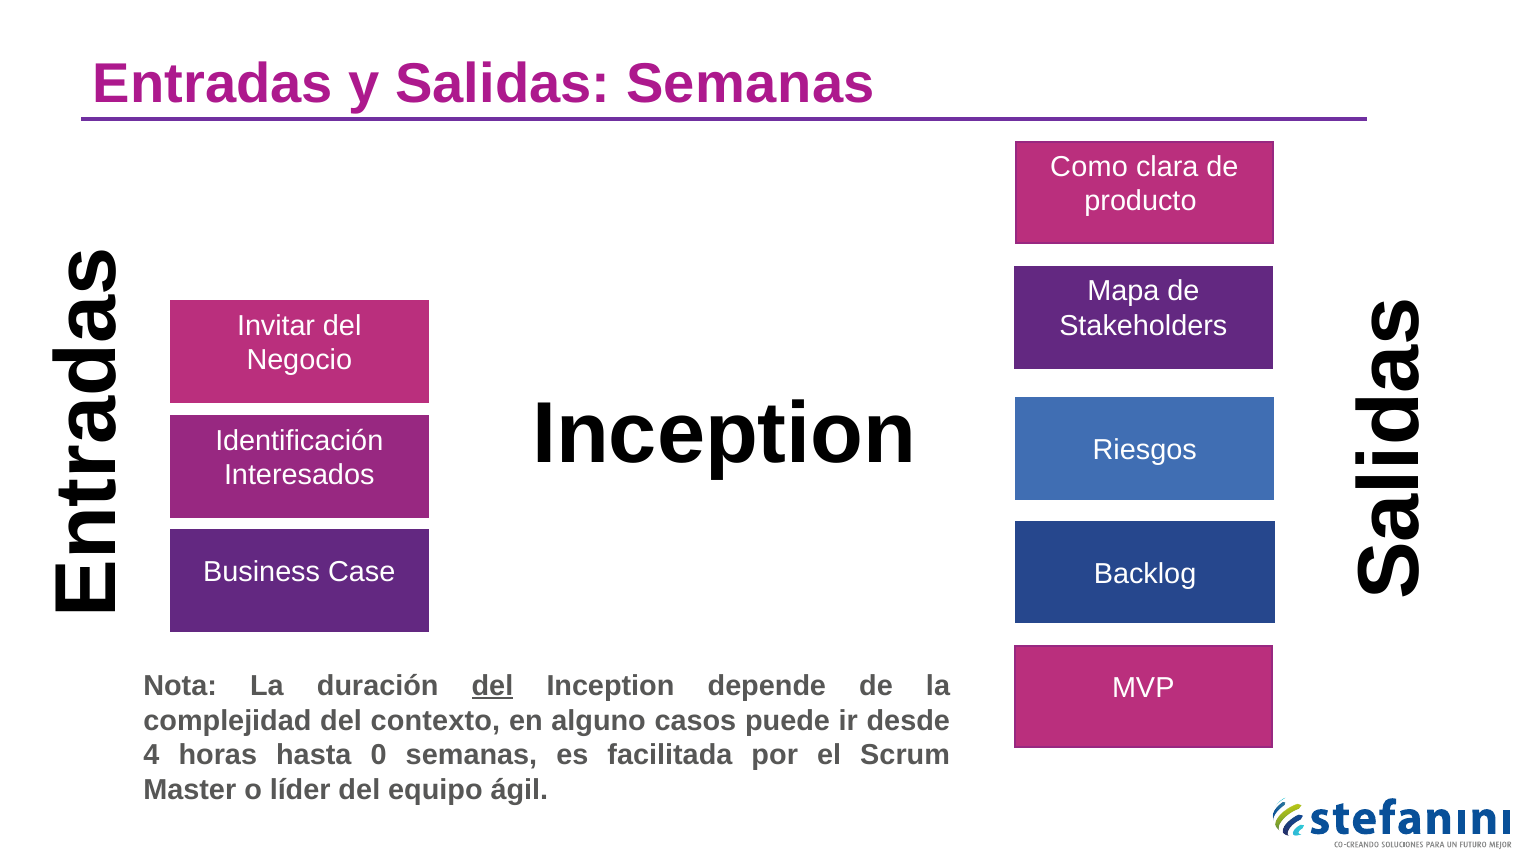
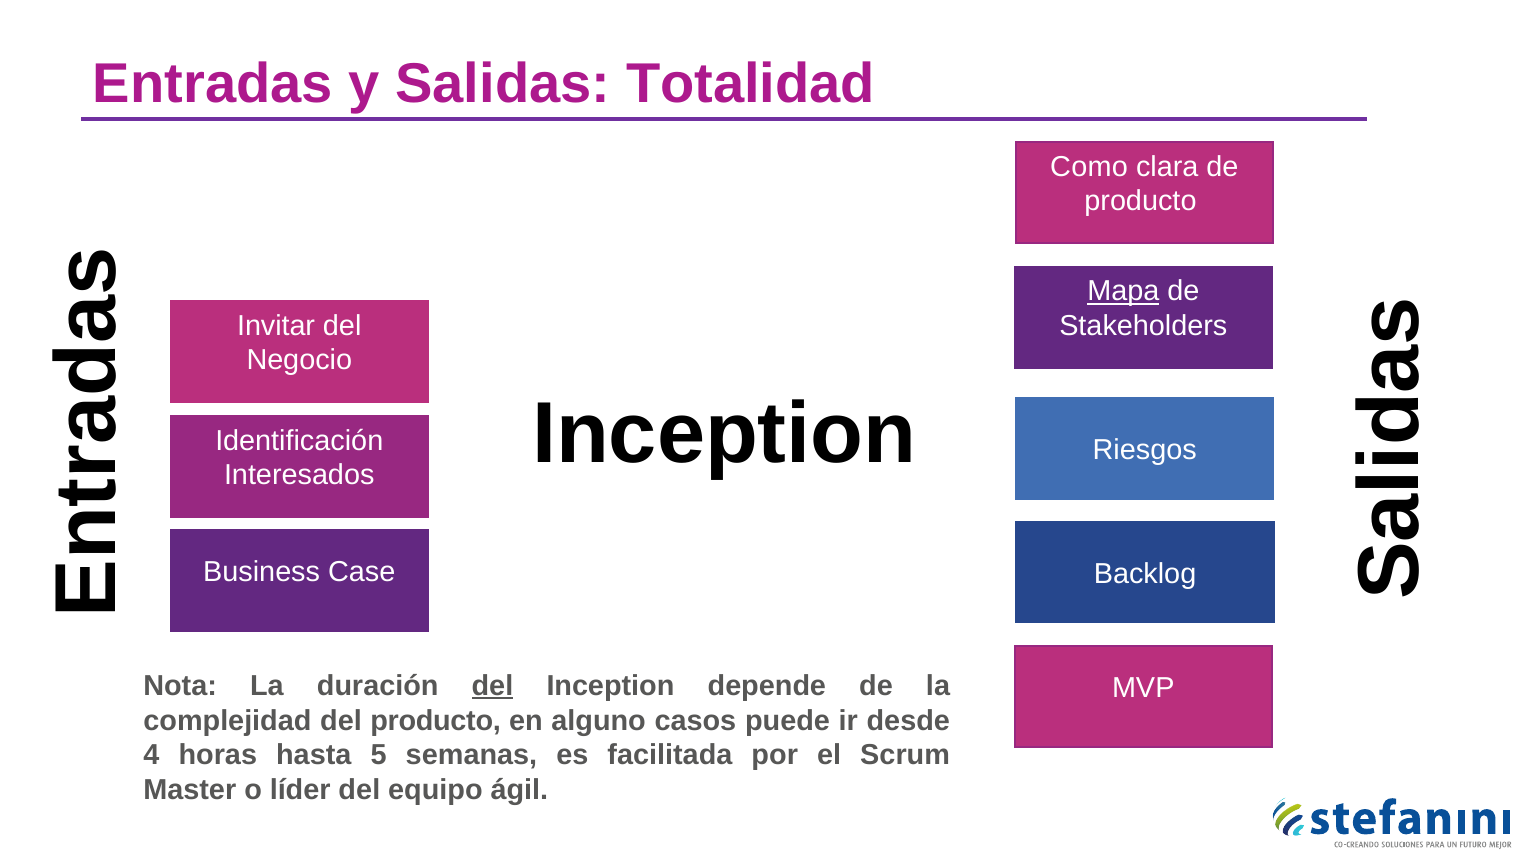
Salidas Semanas: Semanas -> Totalidad (751, 84)
Mapa underline: none -> present (1123, 291)
del contexto: contexto -> producto (436, 721)
0: 0 -> 5 (379, 755)
